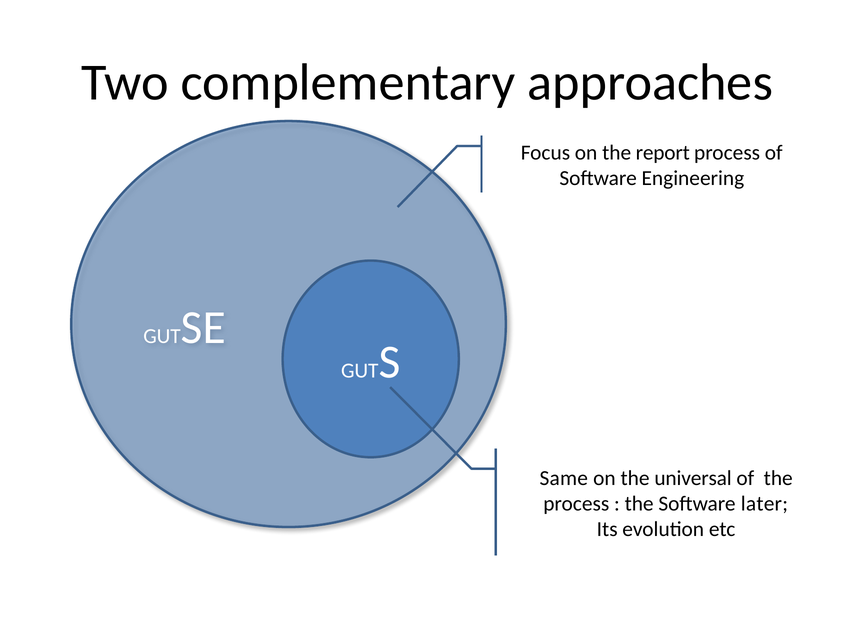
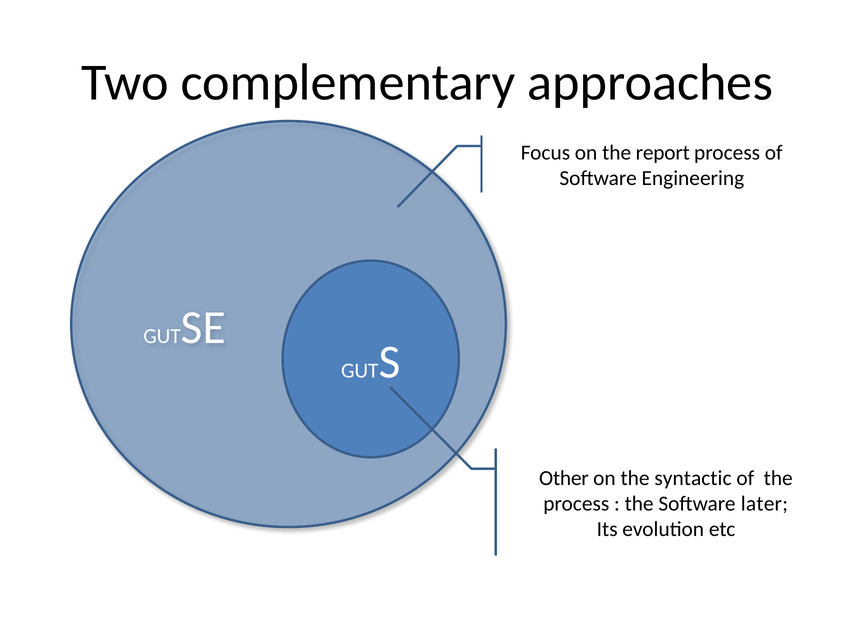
Same: Same -> Other (564, 478)
universal: universal -> syntactic (693, 478)
